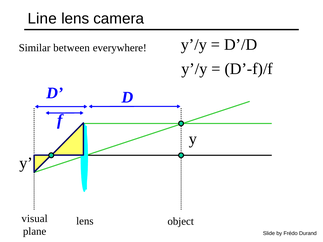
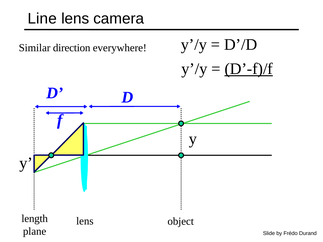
between: between -> direction (72, 48)
D’-f)/f underline: none -> present (249, 69)
visual: visual -> length (35, 219)
